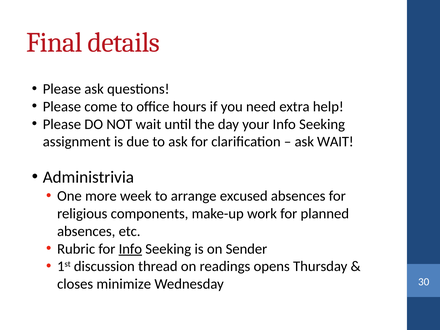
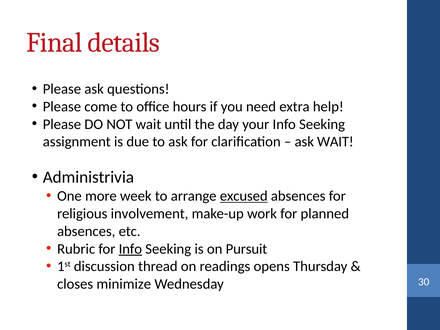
excused underline: none -> present (244, 196)
components: components -> involvement (150, 214)
Sender: Sender -> Pursuit (246, 249)
